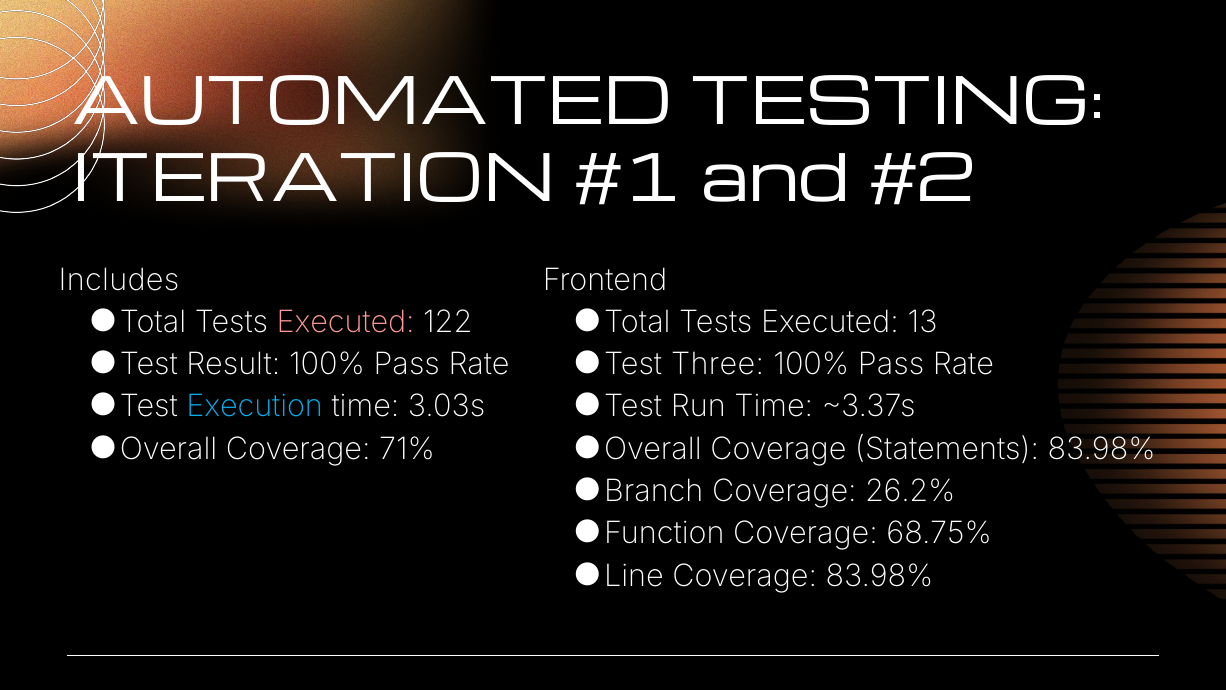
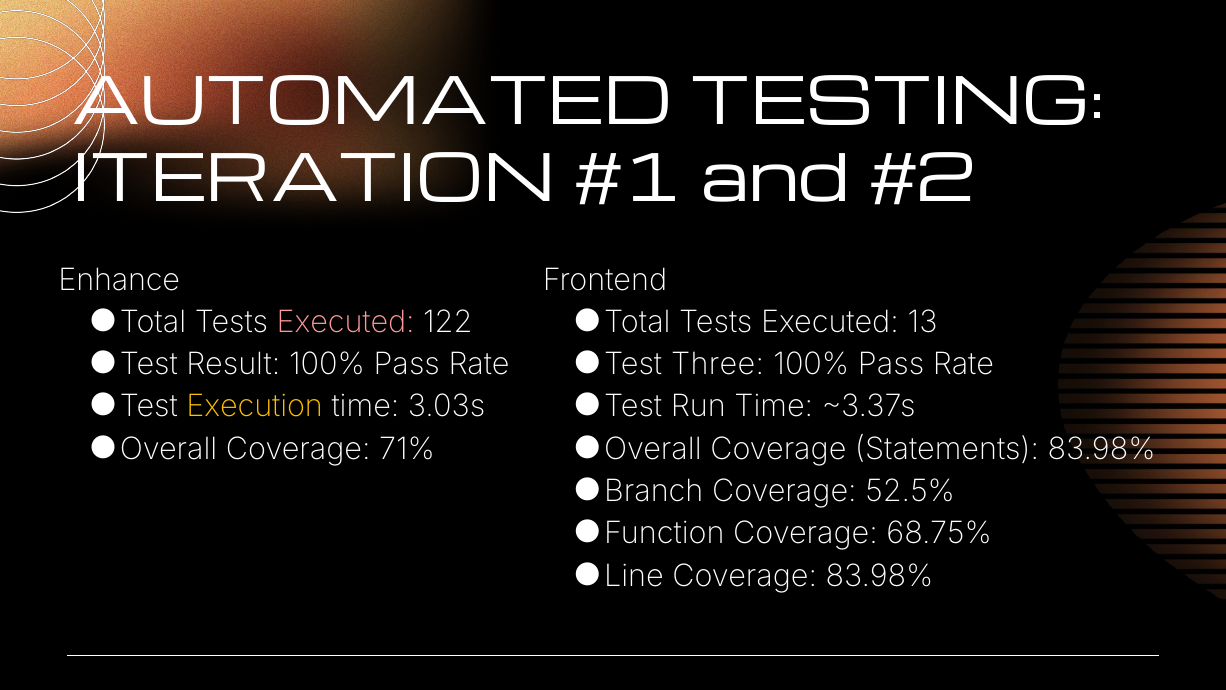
Includes: Includes -> Enhance (119, 280)
Execution colour: light blue -> yellow (255, 407)
26.2%: 26.2% -> 52.5% (910, 491)
